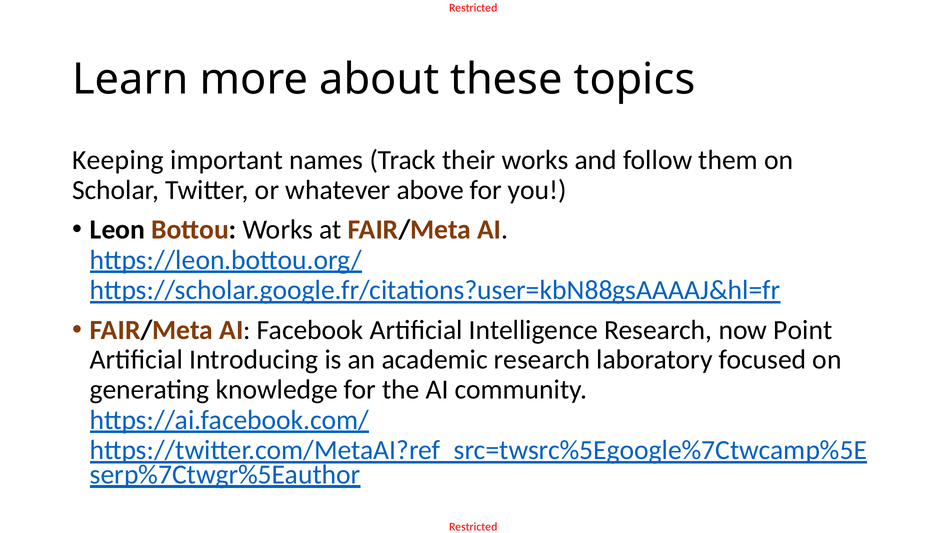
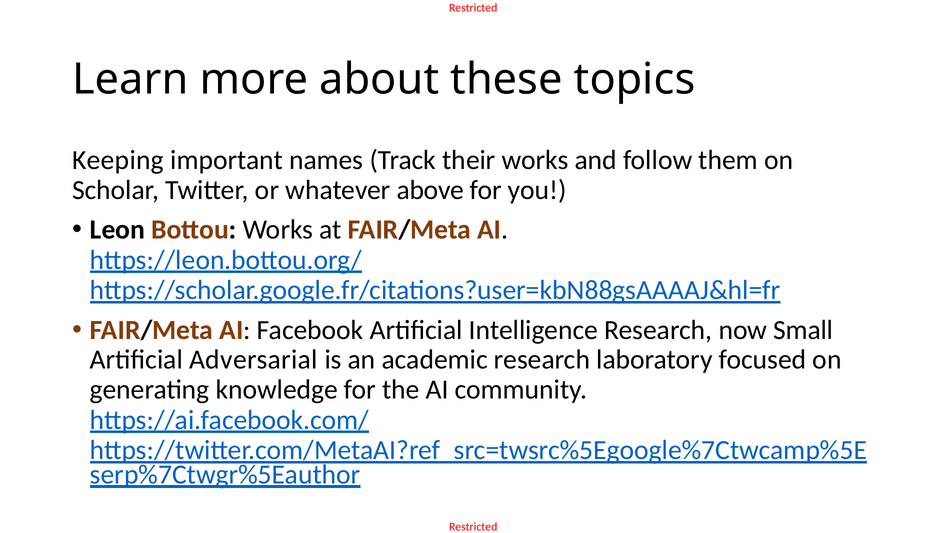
Point: Point -> Small (803, 330)
Introducing: Introducing -> Adversarial (254, 360)
